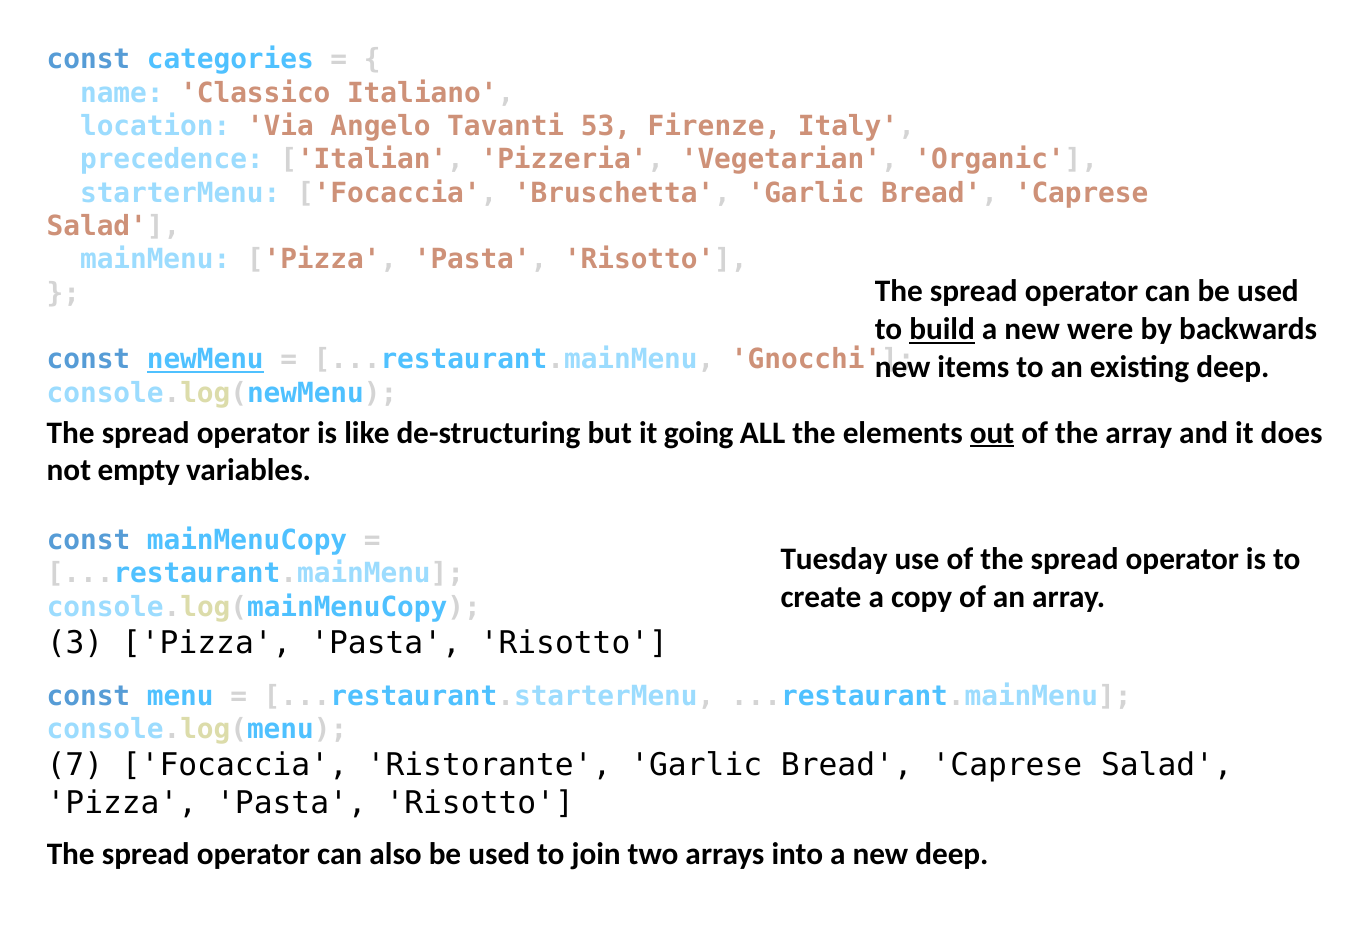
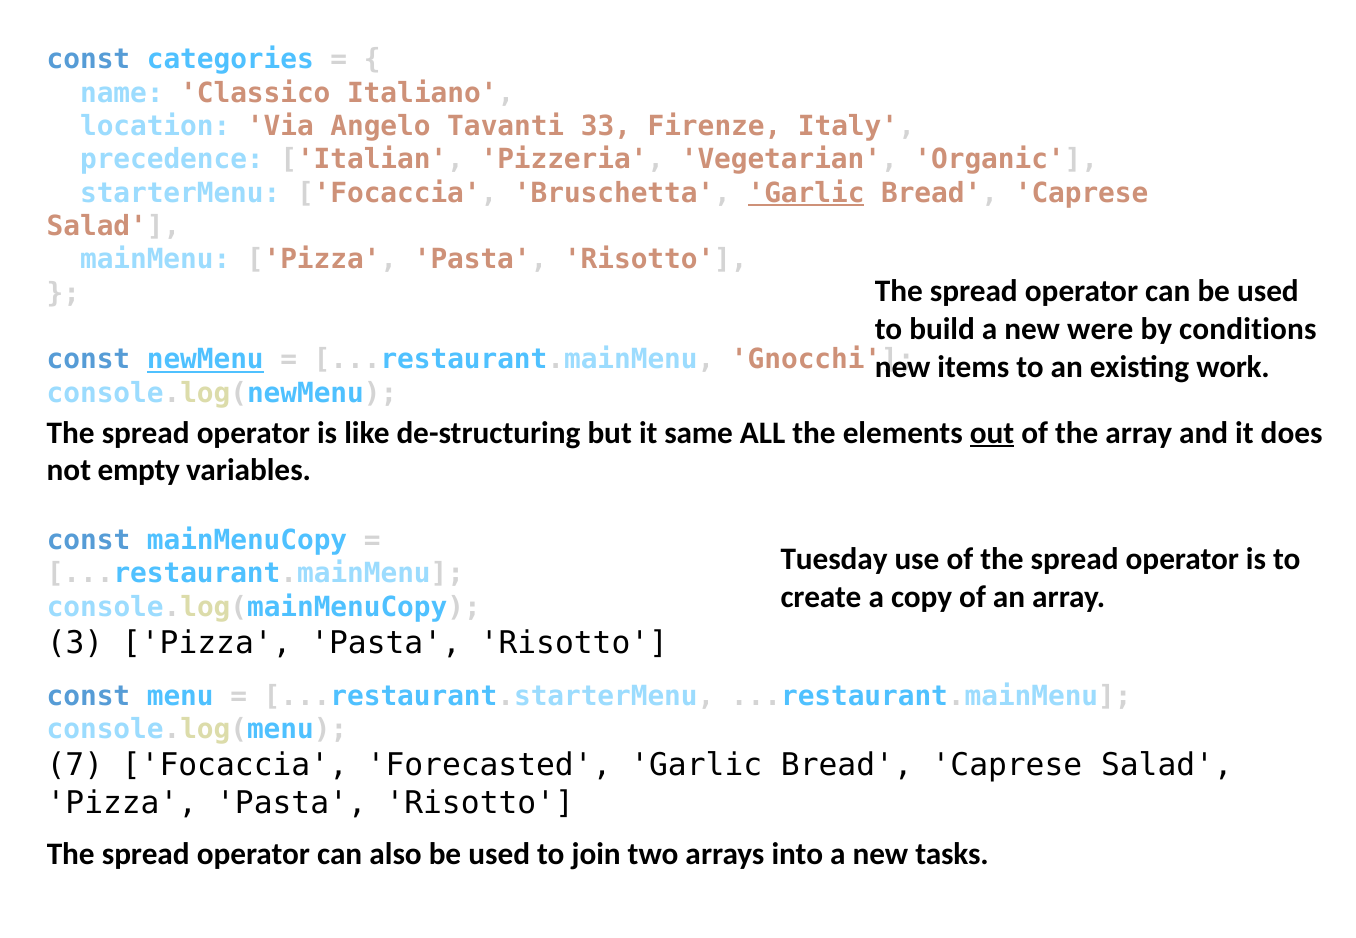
53: 53 -> 33 (606, 126)
Garlic underline: none -> present (806, 193)
build underline: present -> none (942, 329)
backwards: backwards -> conditions (1248, 329)
existing deep: deep -> work (1233, 367)
going: going -> same (699, 433)
Ristorante: Ristorante -> Forecasted (489, 766)
new deep: deep -> tasks (952, 855)
